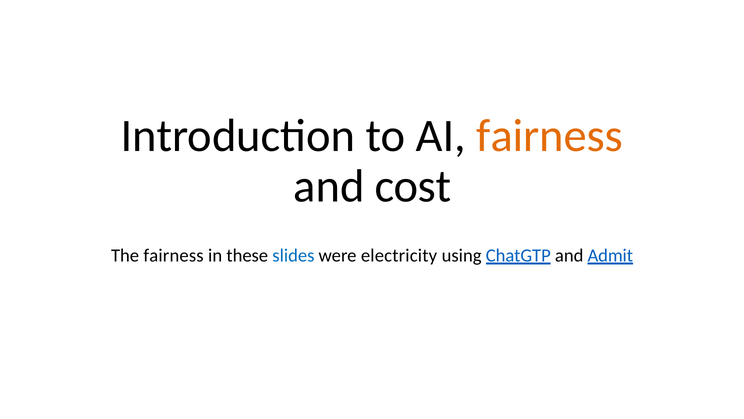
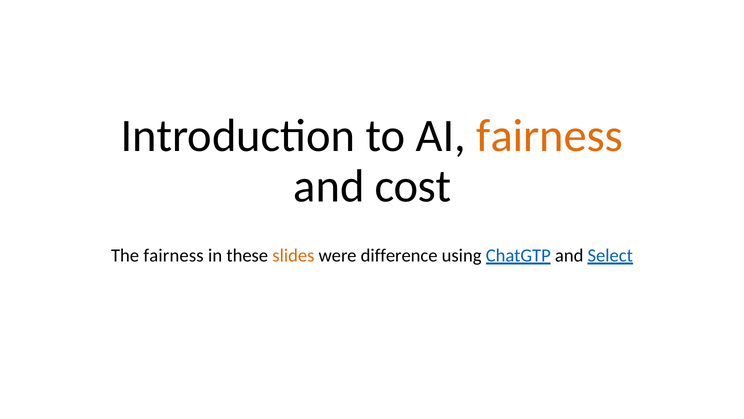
slides colour: blue -> orange (293, 255)
electricity: electricity -> difference (399, 255)
Admit: Admit -> Select (610, 255)
